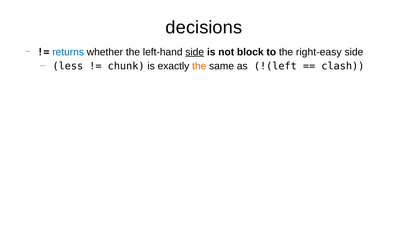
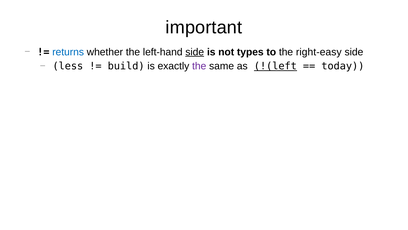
decisions: decisions -> important (204, 28)
block: block -> types (250, 52)
chunk: chunk -> build (126, 66)
the colour: orange -> purple (199, 66)
!(left underline: none -> present (275, 66)
clash: clash -> today (343, 66)
